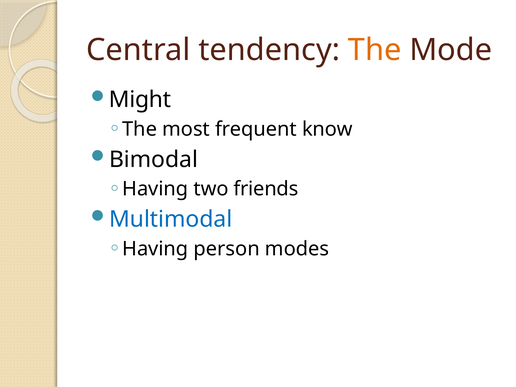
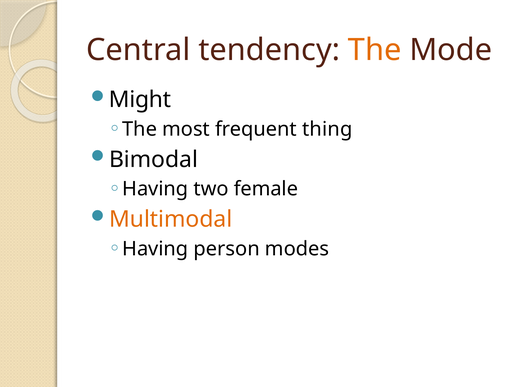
know: know -> thing (327, 129)
friends: friends -> female (266, 189)
Multimodal colour: blue -> orange (171, 219)
